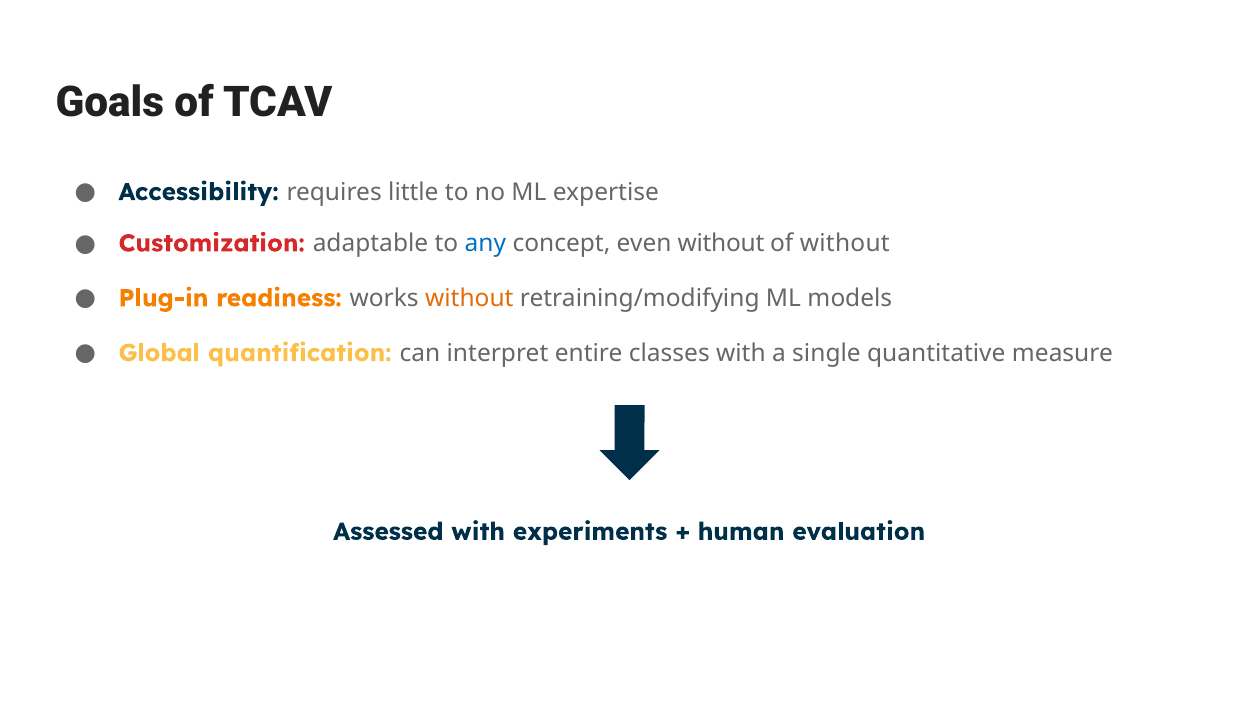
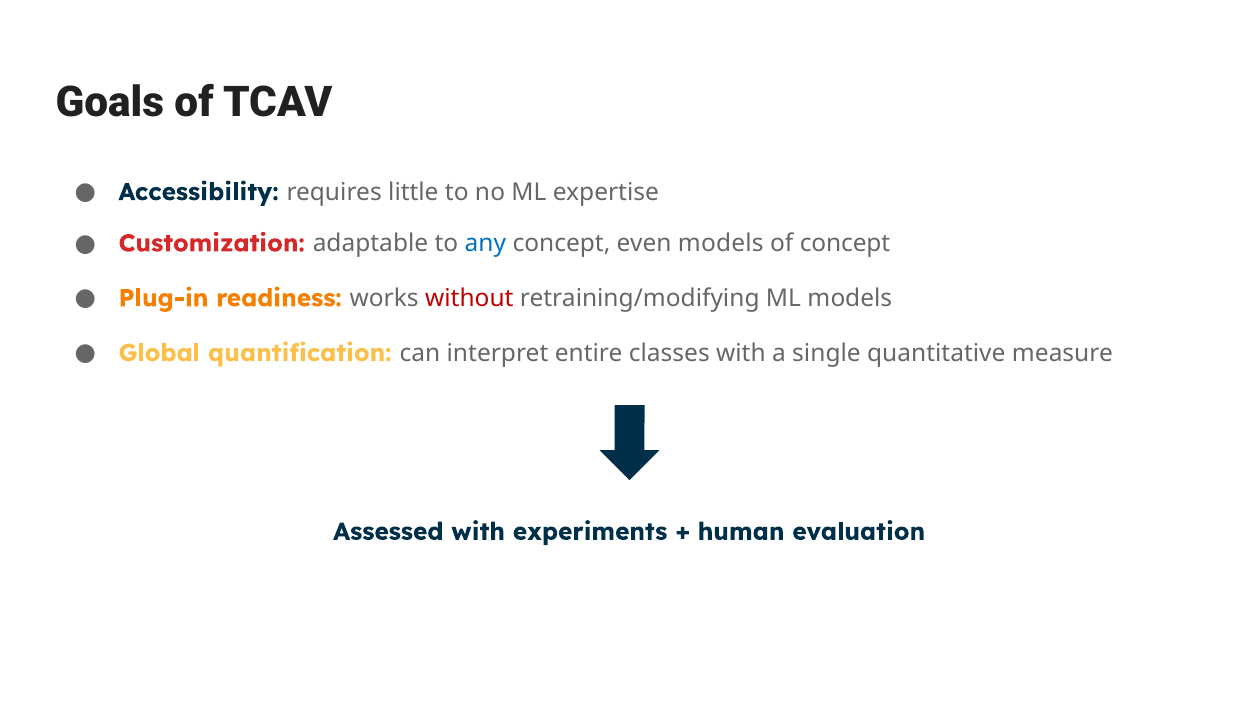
even without: without -> models (721, 243)
of without: without -> concept (845, 243)
without colour: orange -> red (469, 298)
